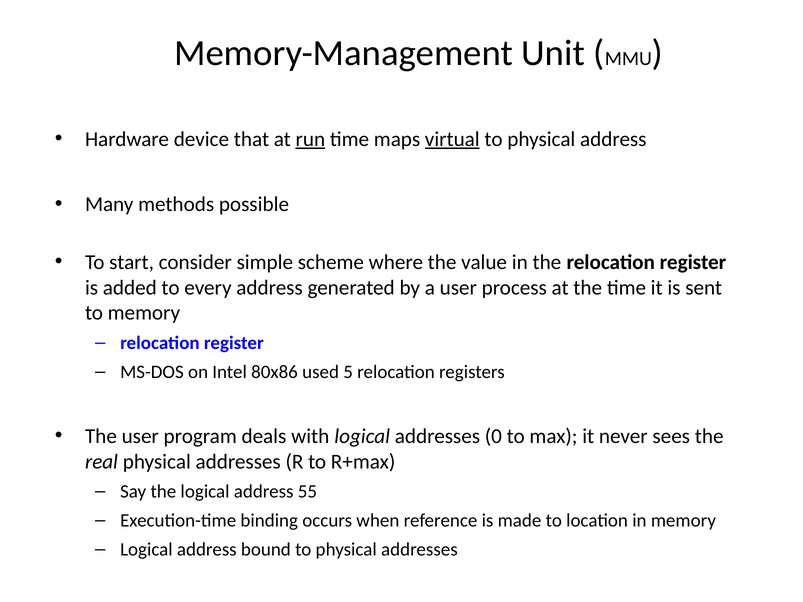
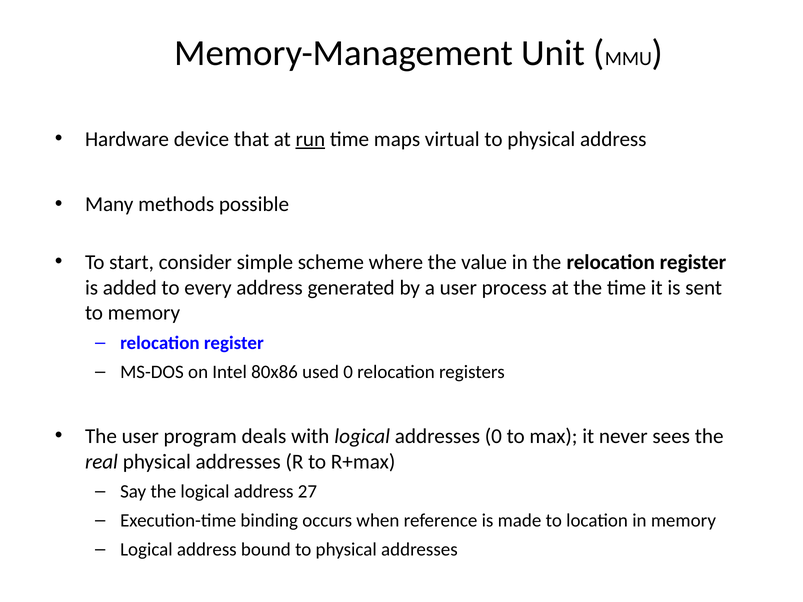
virtual underline: present -> none (452, 139)
used 5: 5 -> 0 (348, 372)
55: 55 -> 27 (307, 492)
